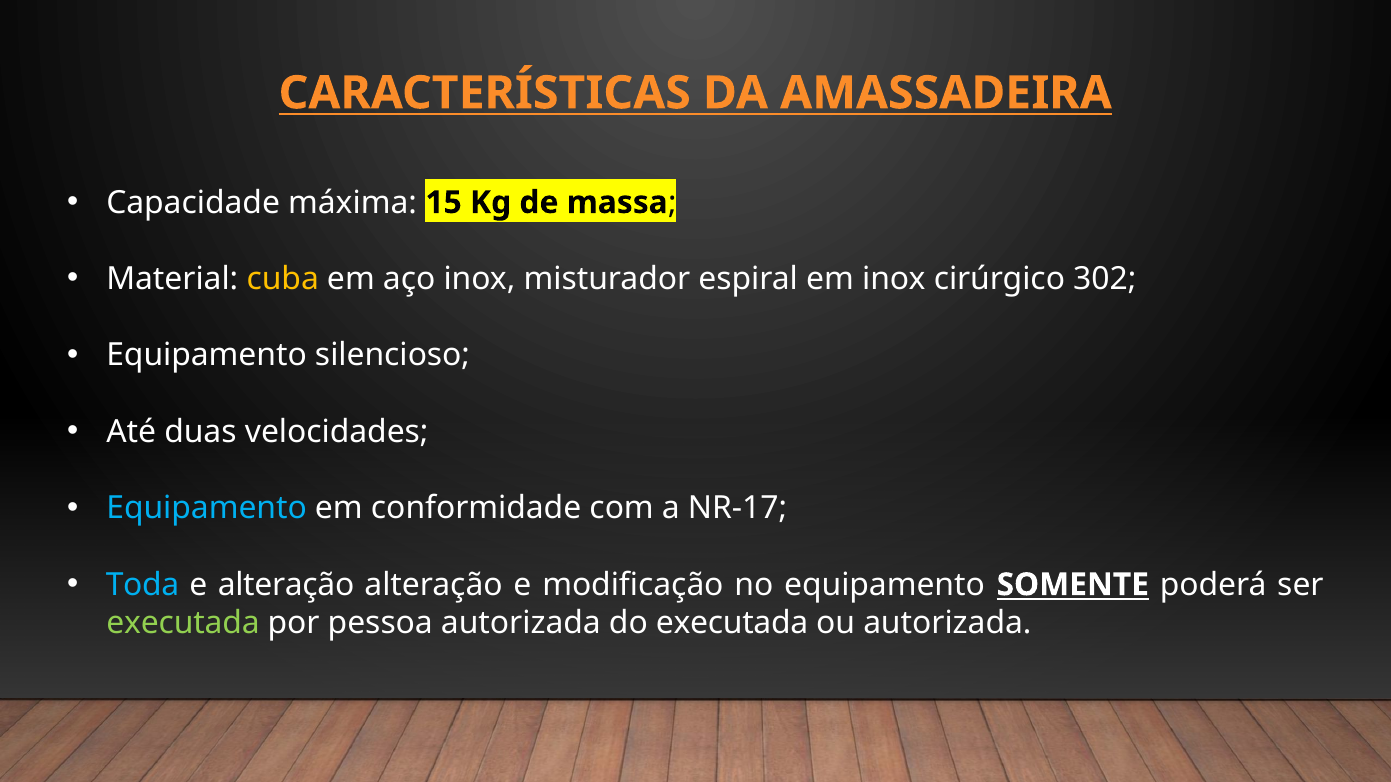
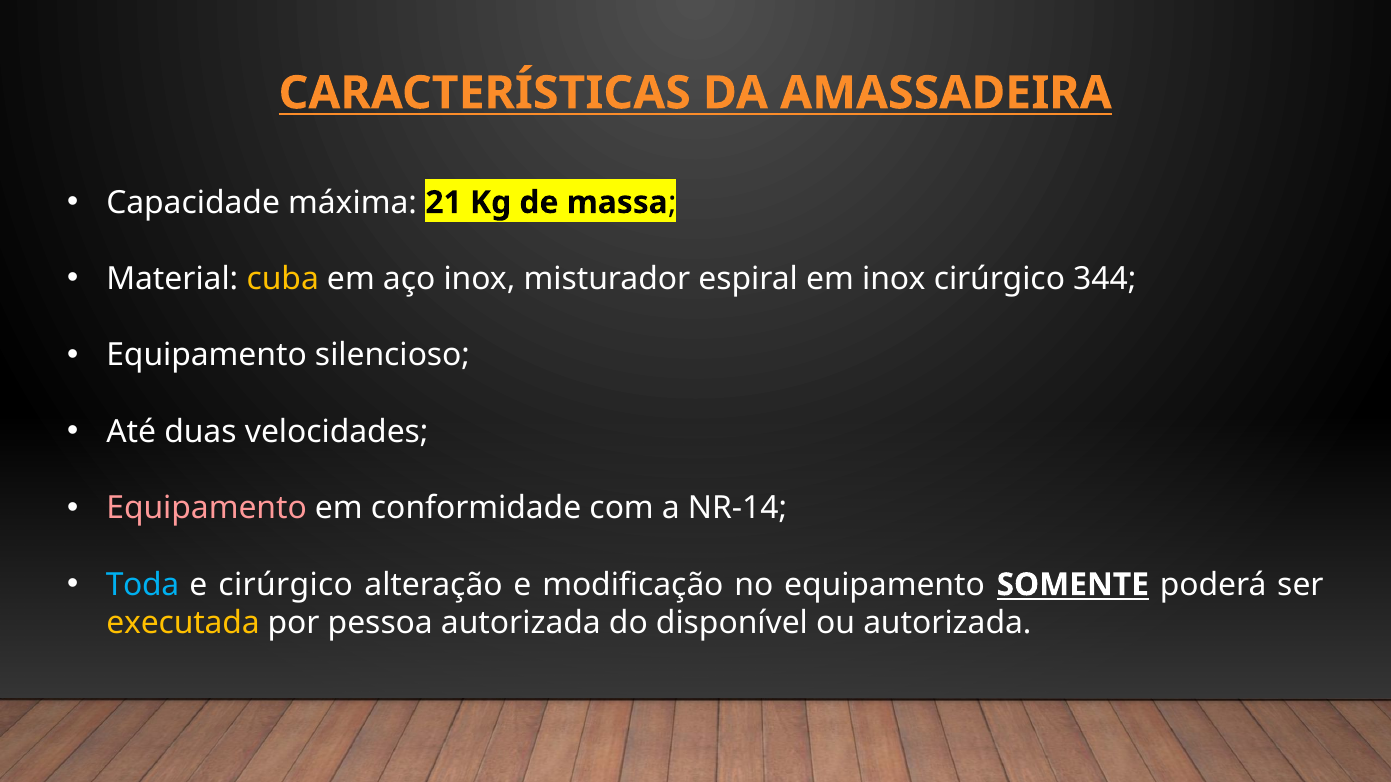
15: 15 -> 21 (444, 203)
302: 302 -> 344 (1105, 279)
Equipamento colour: light blue -> pink (207, 509)
NR-17: NR-17 -> NR-14 (738, 509)
e alteração: alteração -> cirúrgico (286, 585)
executada colour: light green -> yellow (183, 623)
do executada: executada -> disponível (732, 623)
